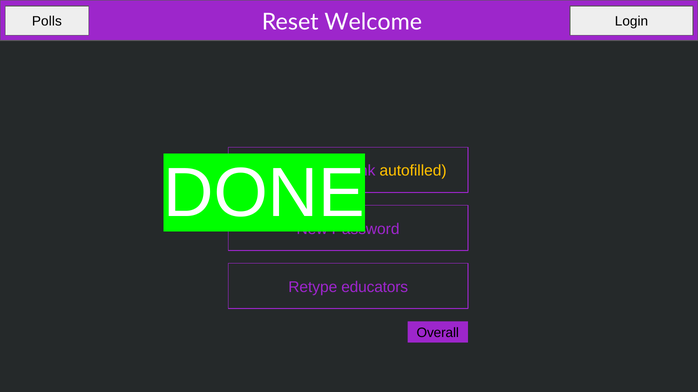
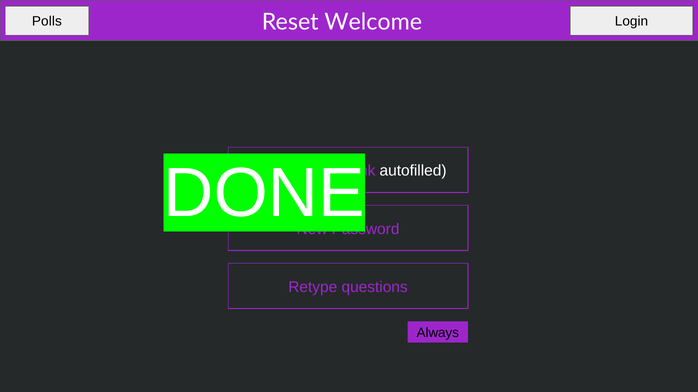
autofilled colour: yellow -> white (413, 171)
educators: educators -> questions (375, 287)
Overall: Overall -> Always (438, 333)
